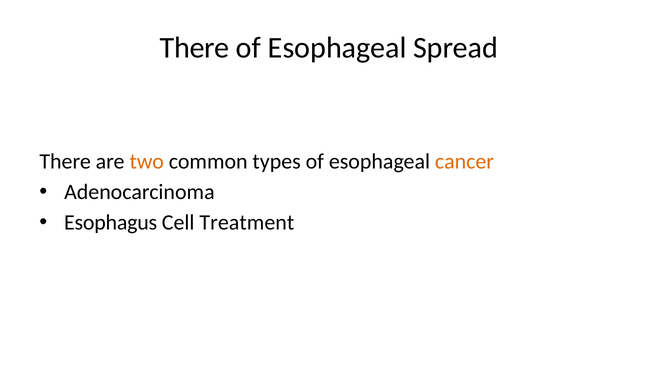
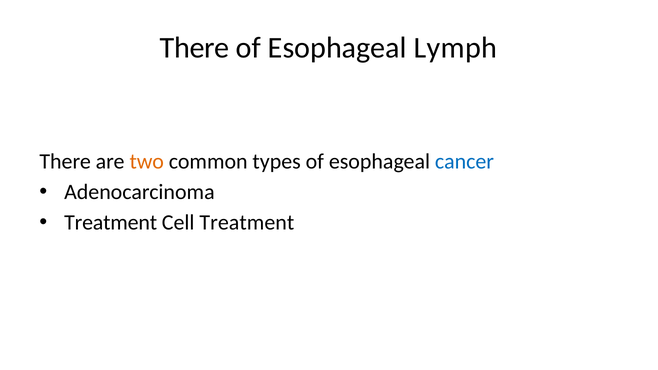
Spread: Spread -> Lymph (455, 48)
cancer colour: orange -> blue (464, 161)
Esophagus: Esophagus -> Treatment (111, 223)
